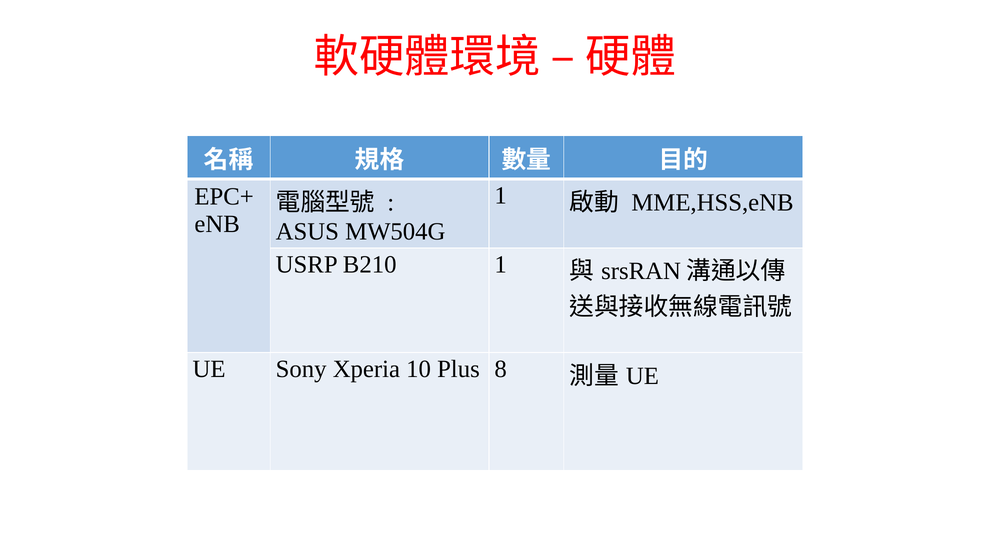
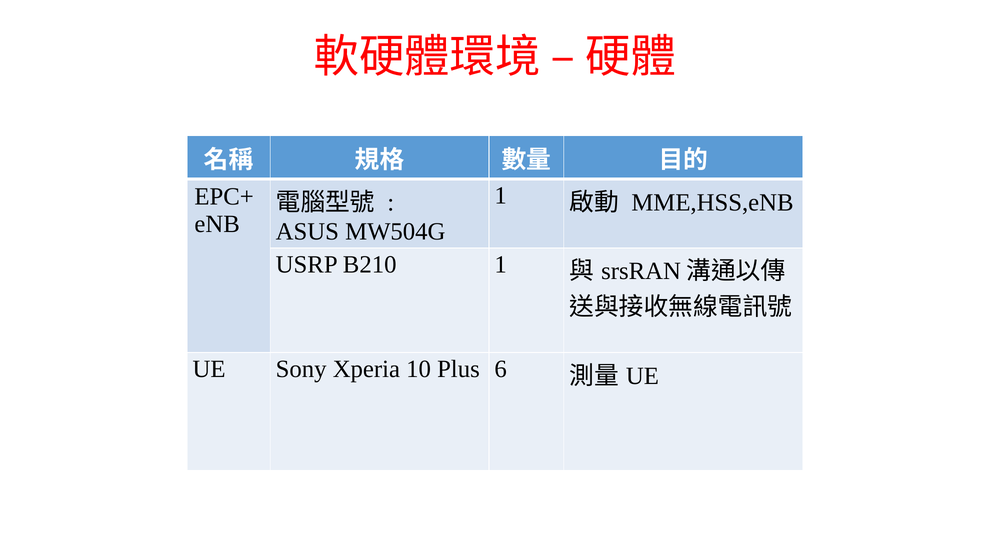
8: 8 -> 6 (501, 369)
